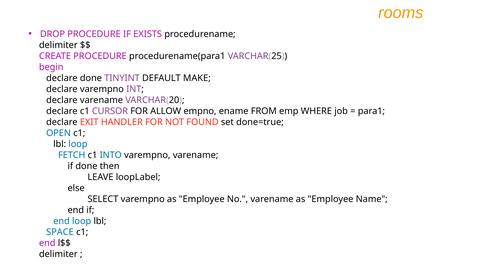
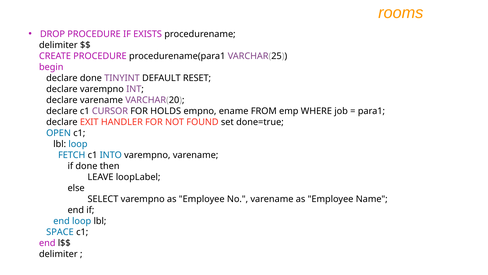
MAKE: MAKE -> RESET (197, 78)
ALLOW: ALLOW -> HOLDS (166, 111)
